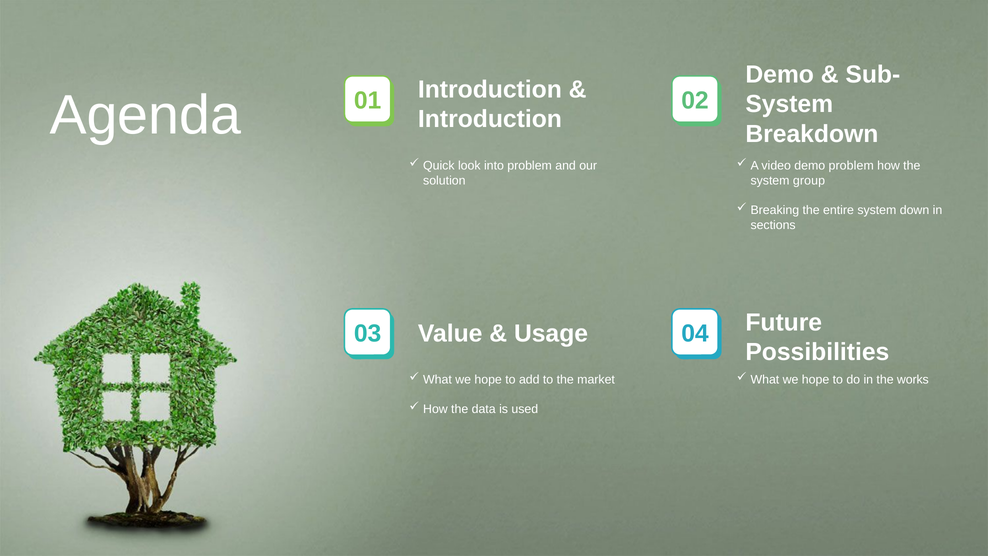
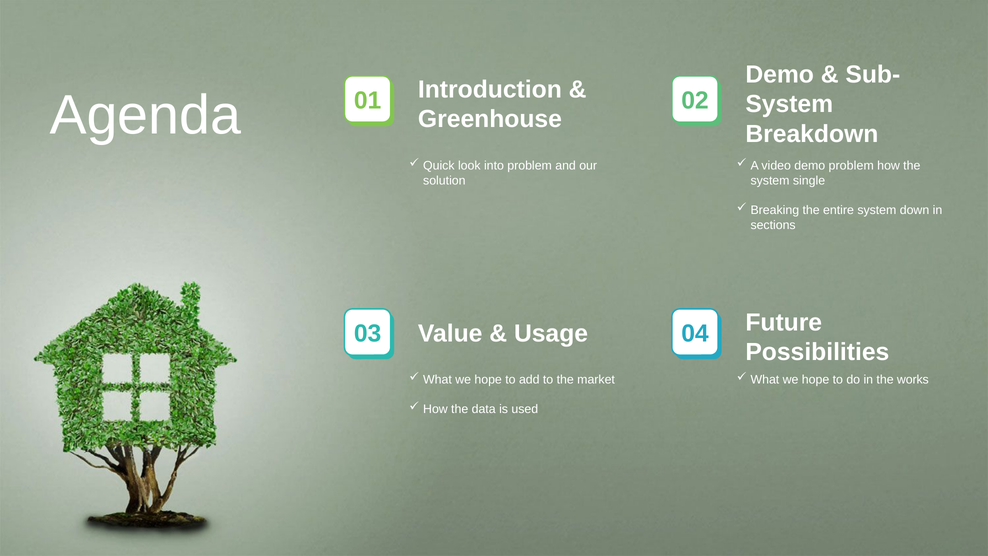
Introduction: Introduction -> Greenhouse (490, 119)
group: group -> single (809, 181)
